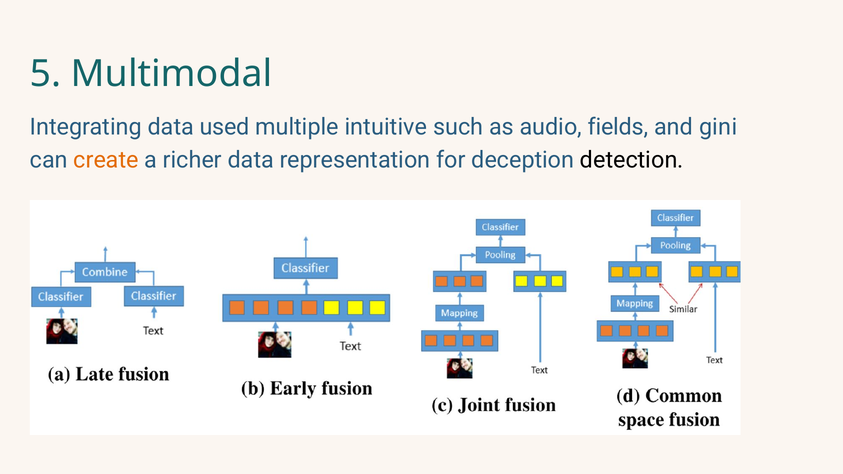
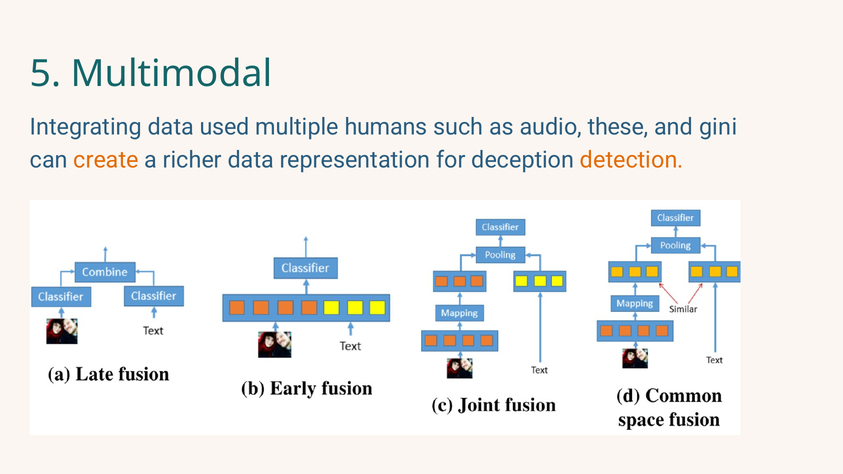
intuitive: intuitive -> humans (386, 127)
fields: fields -> these (618, 127)
detection colour: black -> orange (632, 160)
